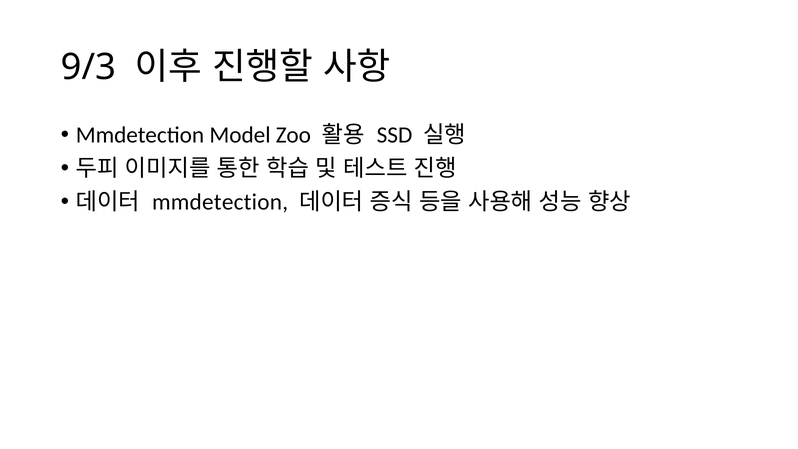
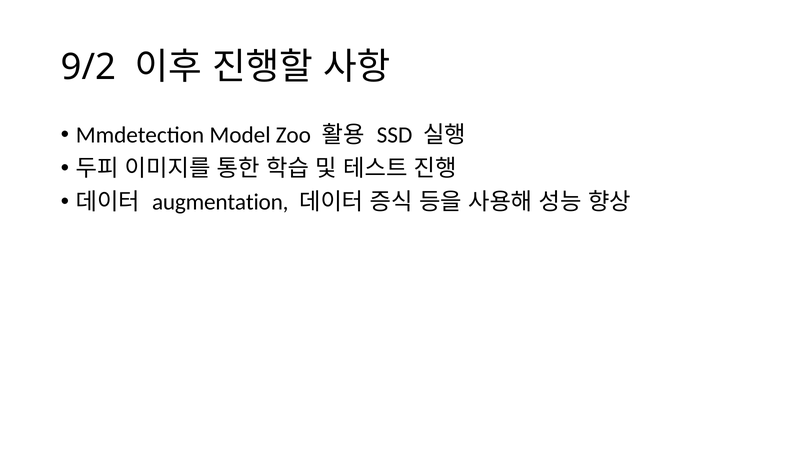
9/3: 9/3 -> 9/2 (89, 67)
mmdetection: mmdetection -> augmentation (220, 202)
